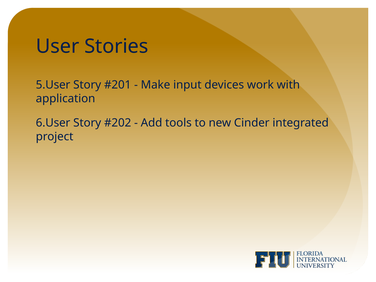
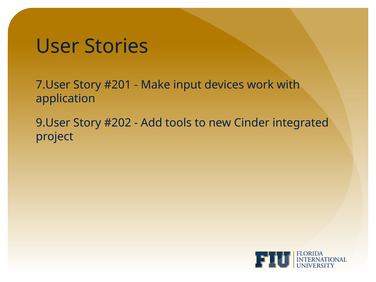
5.User: 5.User -> 7.User (53, 85)
6.User: 6.User -> 9.User (53, 123)
